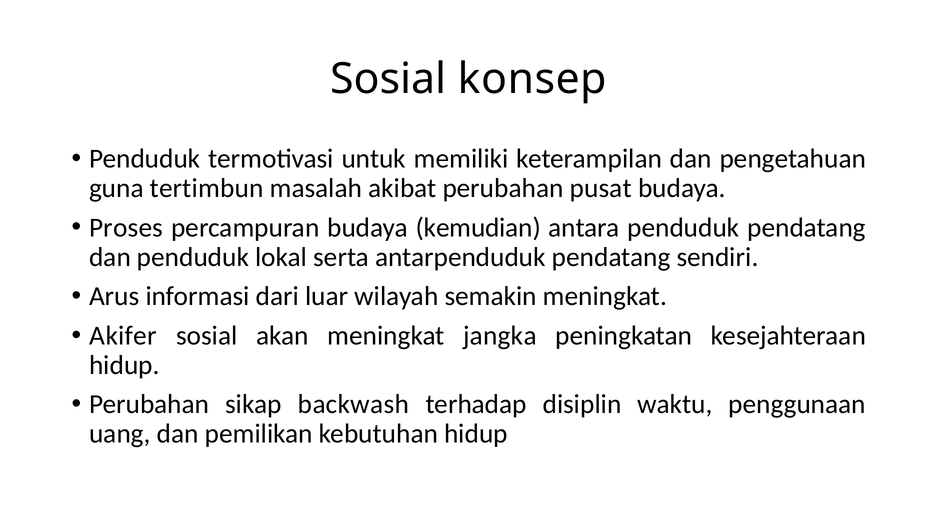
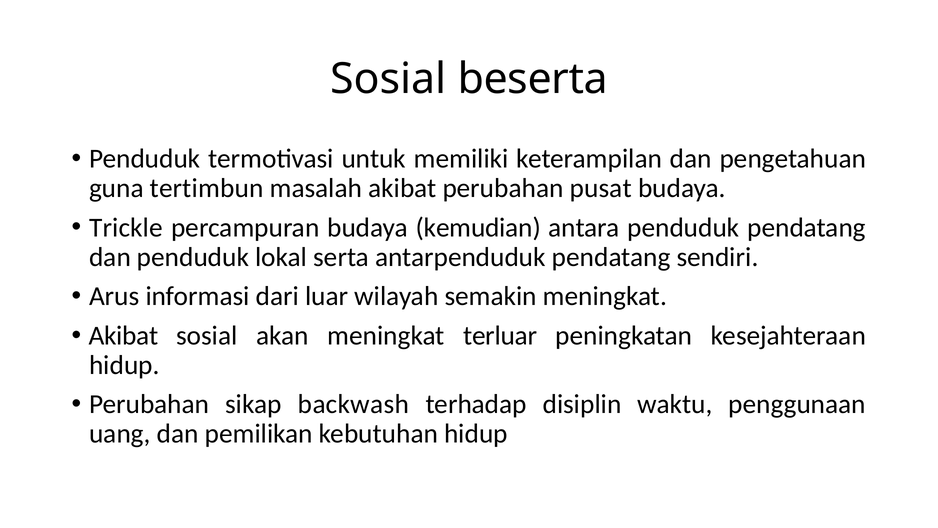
konsep: konsep -> beserta (533, 79)
Proses: Proses -> Trickle (126, 227)
Akifer: Akifer -> Akibat (123, 335)
jangka: jangka -> terluar (500, 335)
